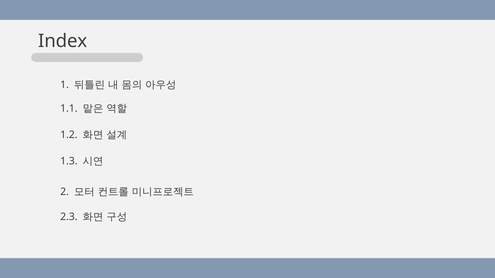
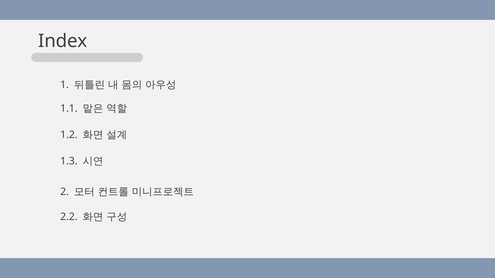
2.3: 2.3 -> 2.2 (69, 217)
